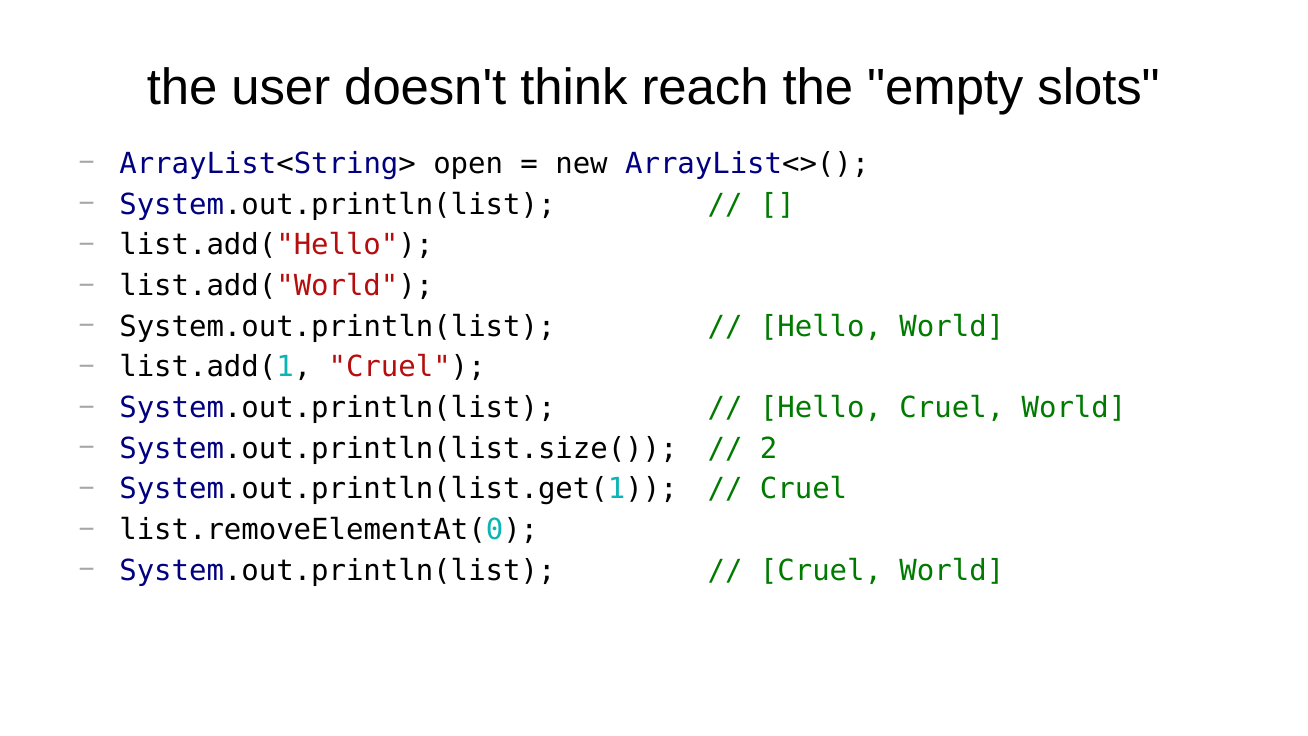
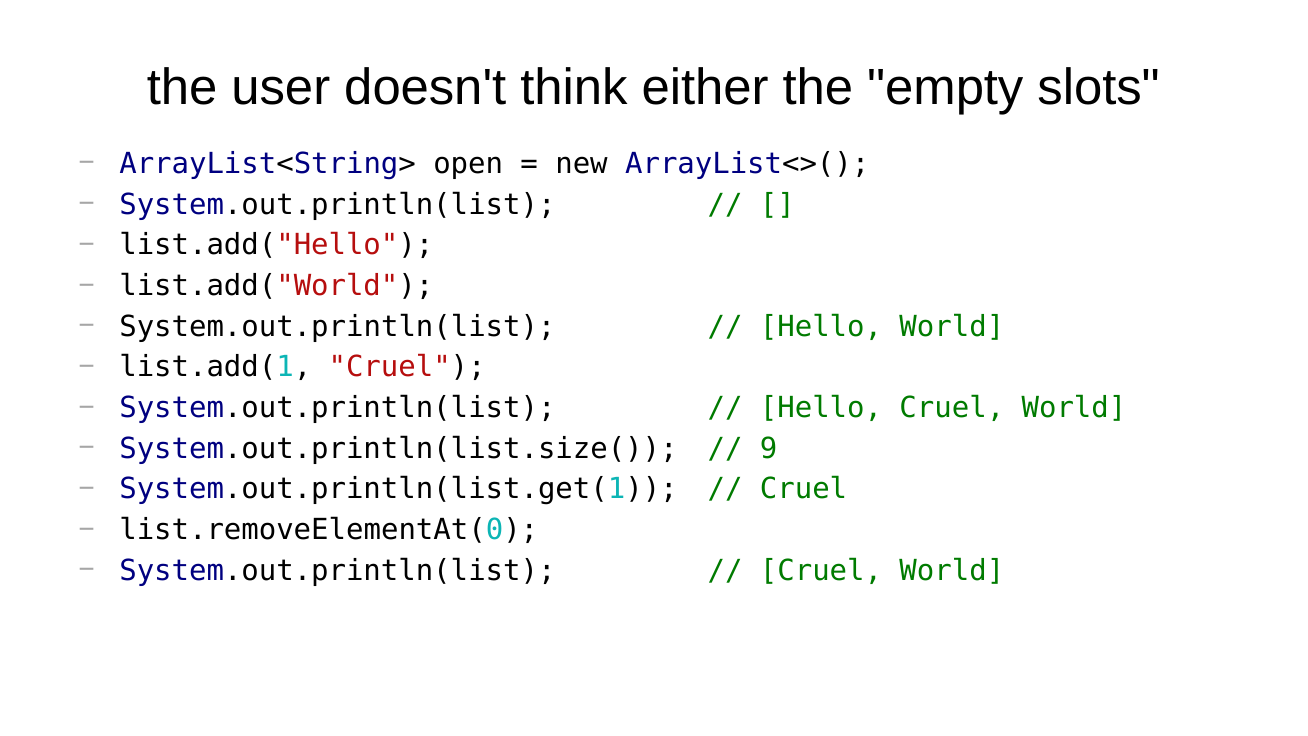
reach: reach -> either (705, 88)
2: 2 -> 9 (769, 449)
